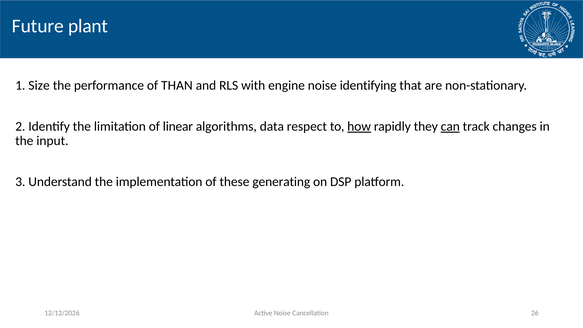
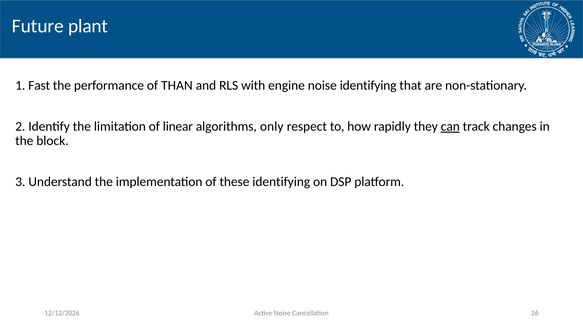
Size: Size -> Fast (39, 85)
data: data -> only (272, 126)
how underline: present -> none (359, 126)
input: input -> block (53, 141)
these generating: generating -> identifying (281, 182)
